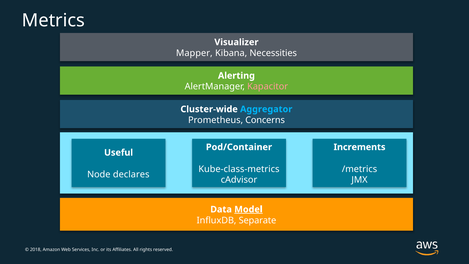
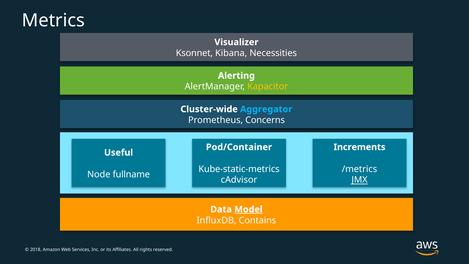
Mapper: Mapper -> Ksonnet (194, 53)
Kapacitor colour: pink -> yellow (268, 87)
Kube-class-metrics: Kube-class-metrics -> Kube-static-metrics (239, 169)
declares: declares -> fullname (131, 174)
JMX underline: none -> present (360, 180)
Separate: Separate -> Contains (257, 220)
